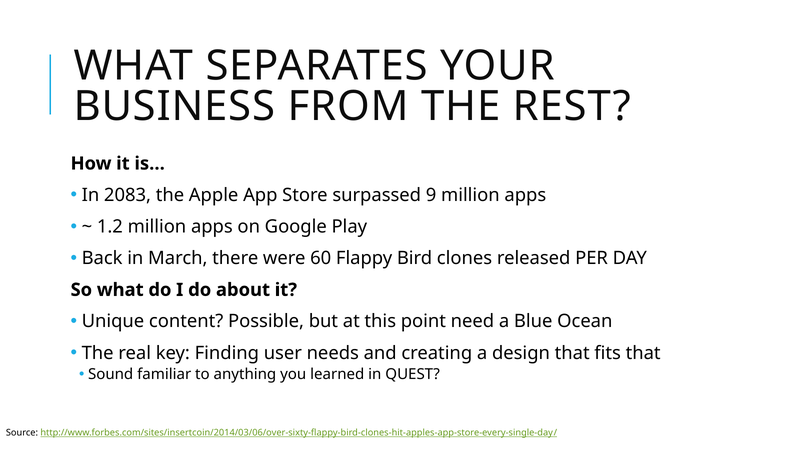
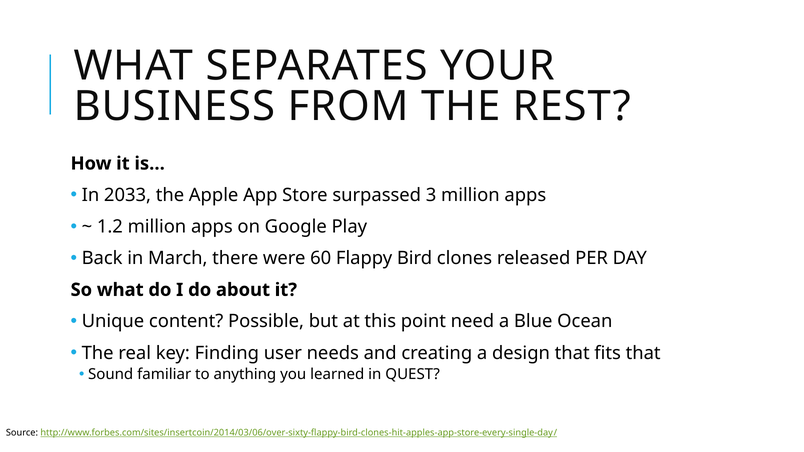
2083: 2083 -> 2033 (128, 195)
9: 9 -> 3 (431, 195)
